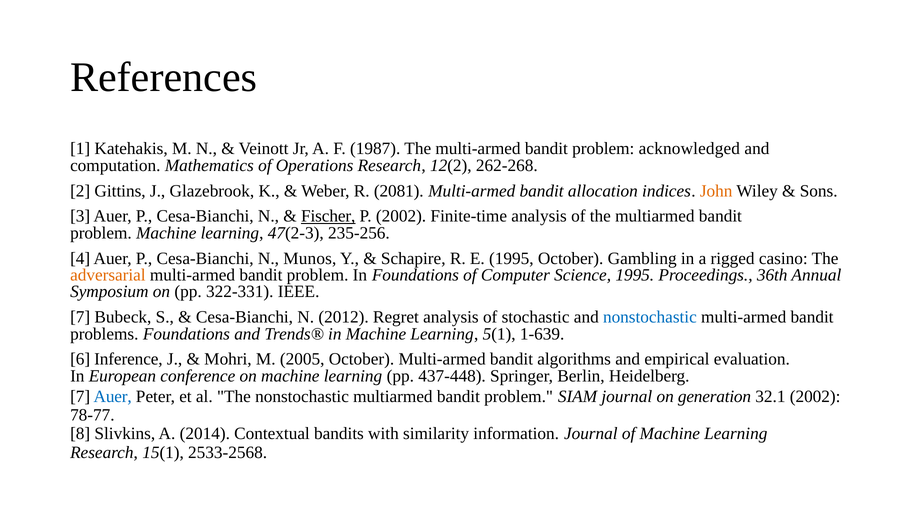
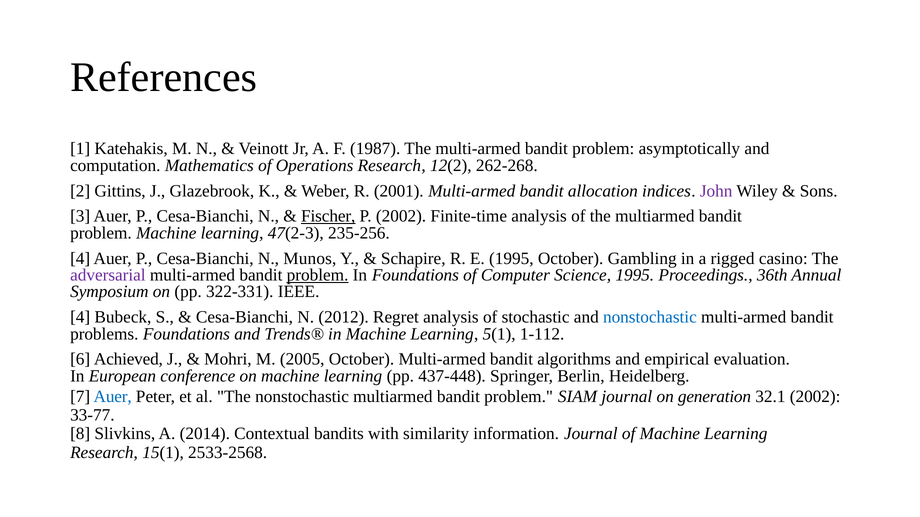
acknowledged: acknowledged -> asymptotically (689, 149)
2081: 2081 -> 2001 (399, 191)
John colour: orange -> purple (716, 191)
adversarial colour: orange -> purple (108, 275)
problem underline: none -> present (318, 275)
7: 7 -> 4 (80, 317)
1-639: 1-639 -> 1-112 (542, 334)
Inference: Inference -> Achieved (128, 360)
78-77: 78-77 -> 33-77 (92, 416)
